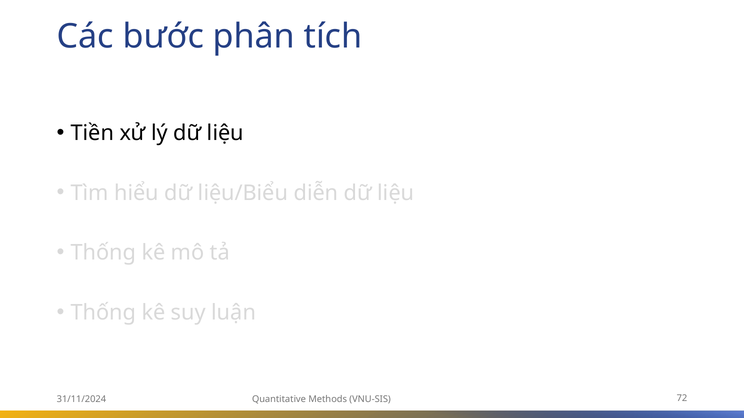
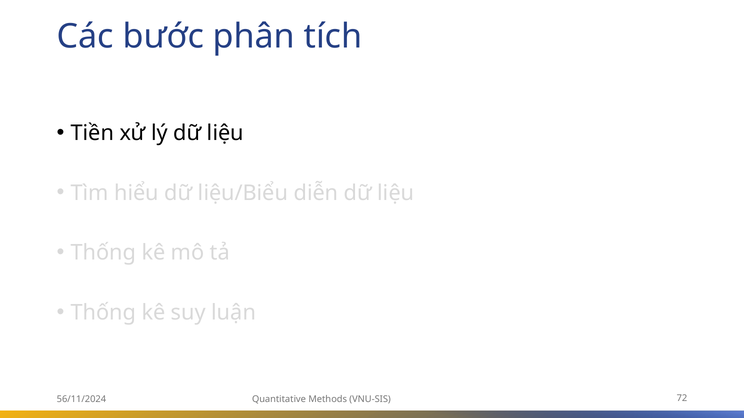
31/11/2024: 31/11/2024 -> 56/11/2024 (81, 400)
